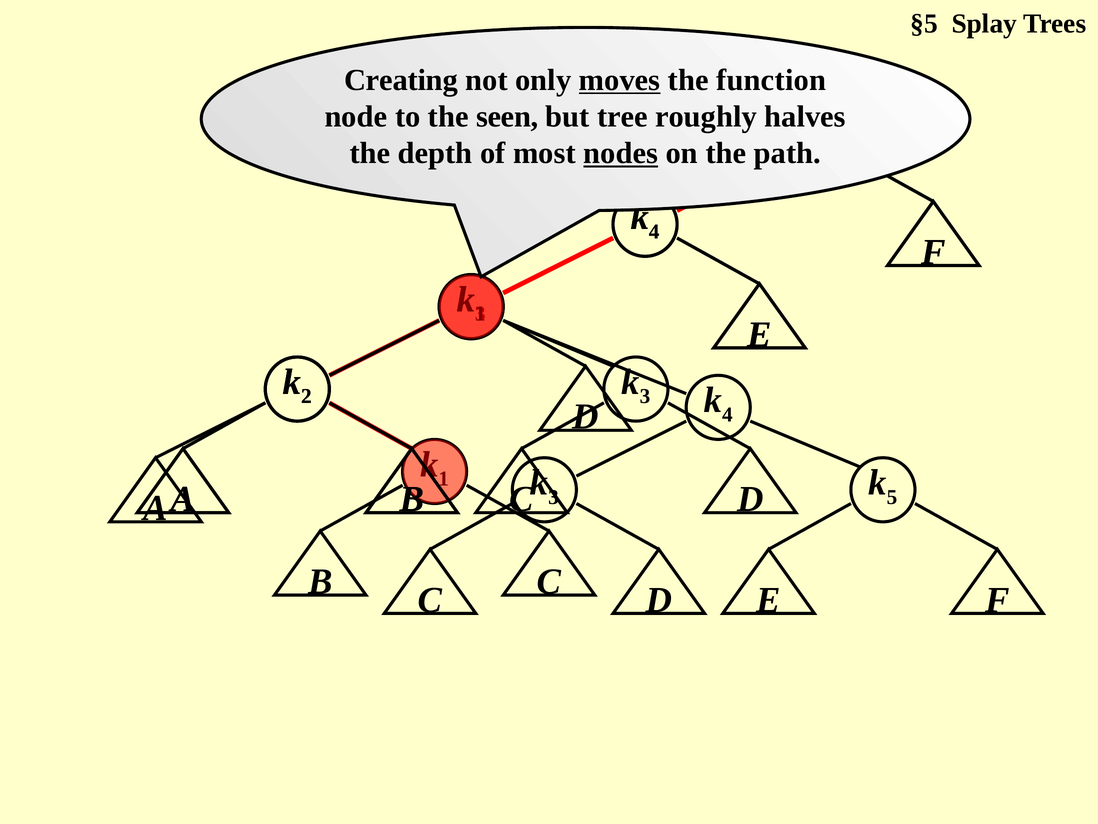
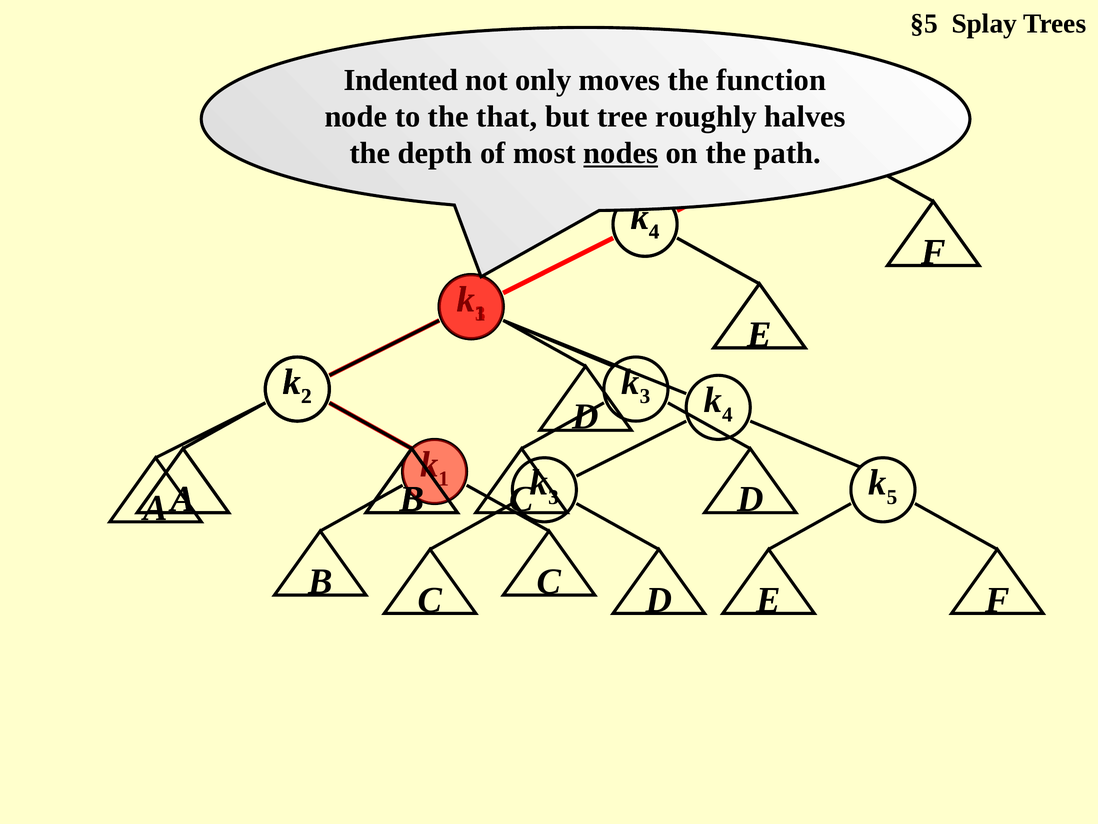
Creating: Creating -> Indented (401, 80)
moves underline: present -> none (620, 80)
seen: seen -> that (507, 117)
